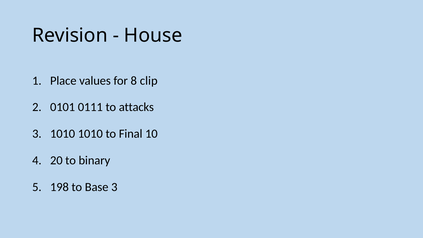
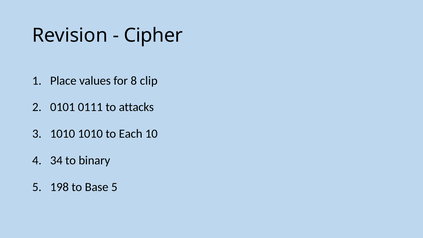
House: House -> Cipher (153, 36)
Final: Final -> Each (131, 134)
20: 20 -> 34 (56, 160)
Base 3: 3 -> 5 (114, 187)
